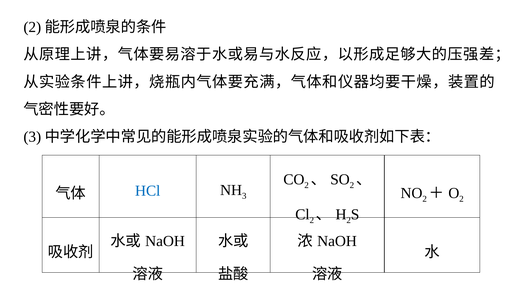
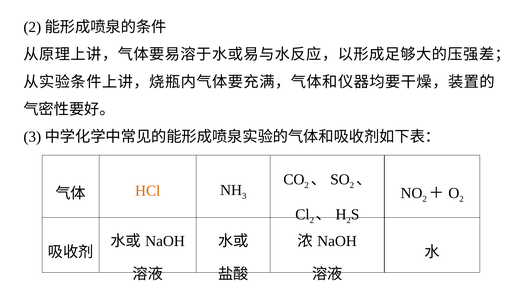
HCl colour: blue -> orange (148, 190)
